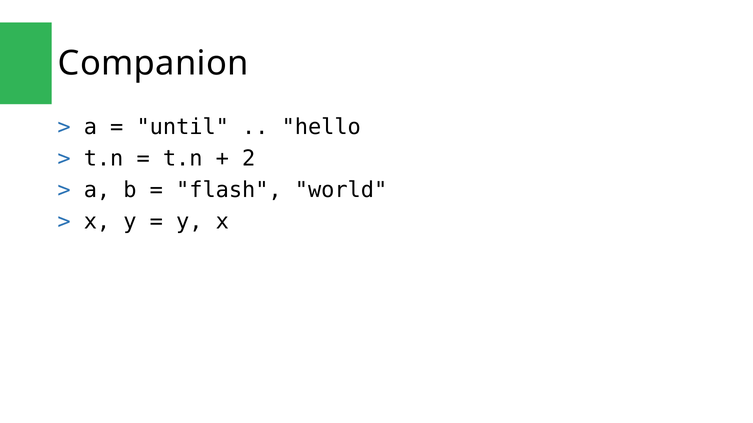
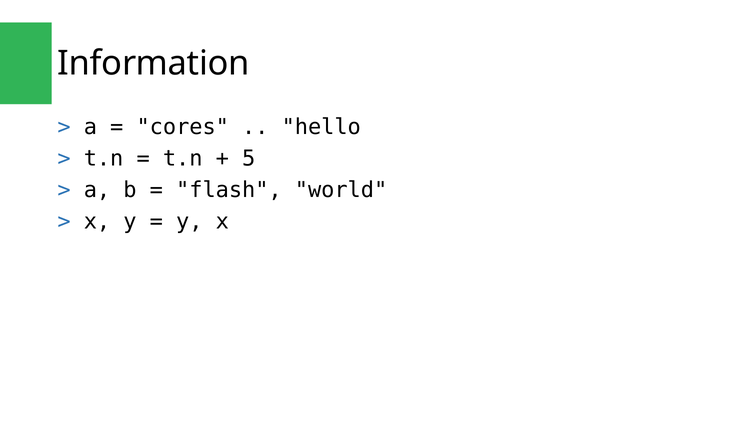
Companion: Companion -> Information (154, 63)
until: until -> cores (183, 127)
2: 2 -> 5 (249, 159)
